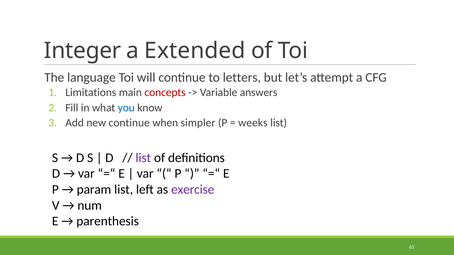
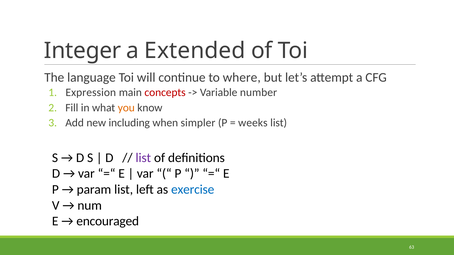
letters: letters -> where (242, 77)
Limitations: Limitations -> Expression (91, 93)
answers: answers -> number (259, 93)
you colour: blue -> orange (126, 108)
new continue: continue -> including (129, 123)
exercise colour: purple -> blue (193, 190)
parenthesis: parenthesis -> encouraged (108, 222)
